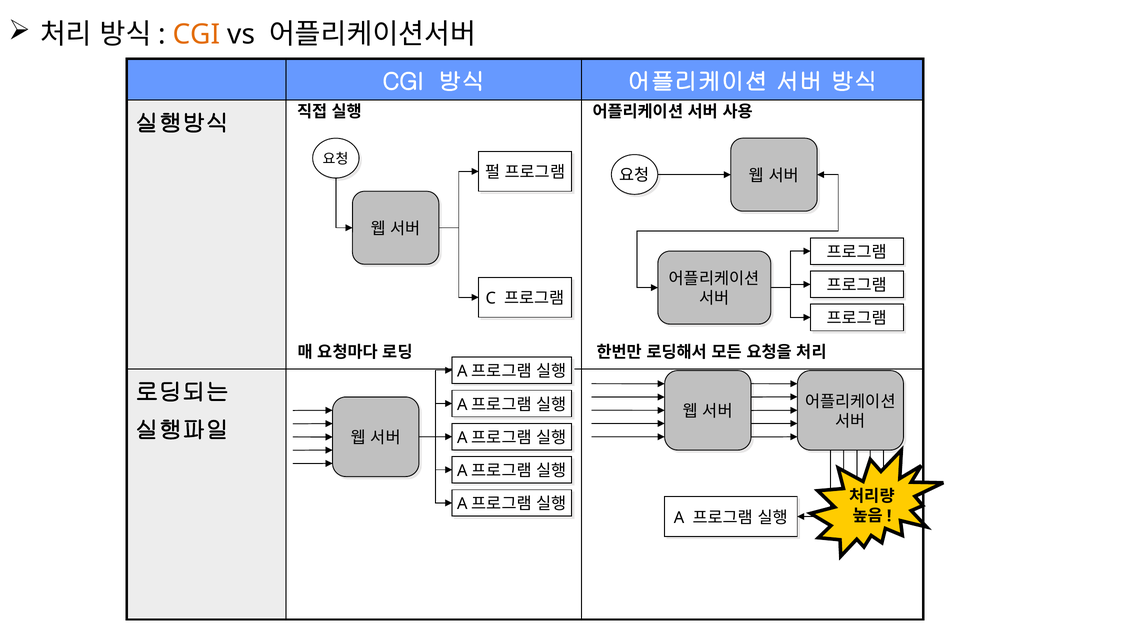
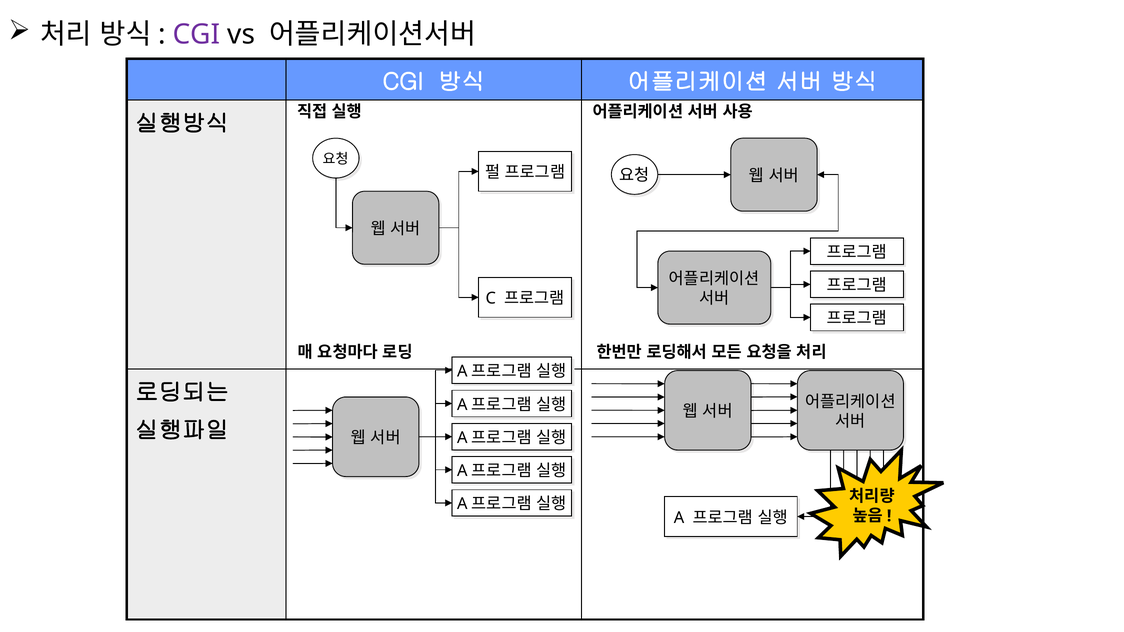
CGI colour: orange -> purple (197, 35)
